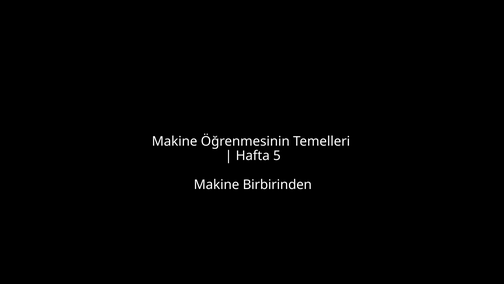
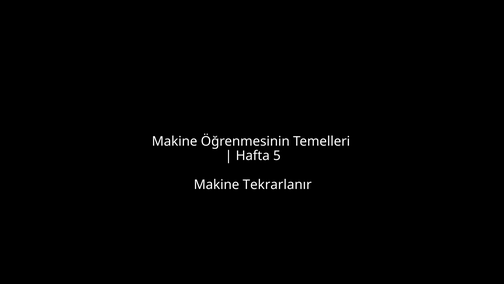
Birbirinden: Birbirinden -> Tekrarlanır (277, 184)
